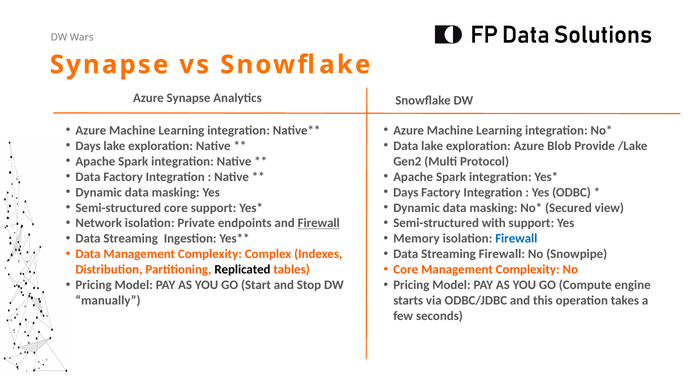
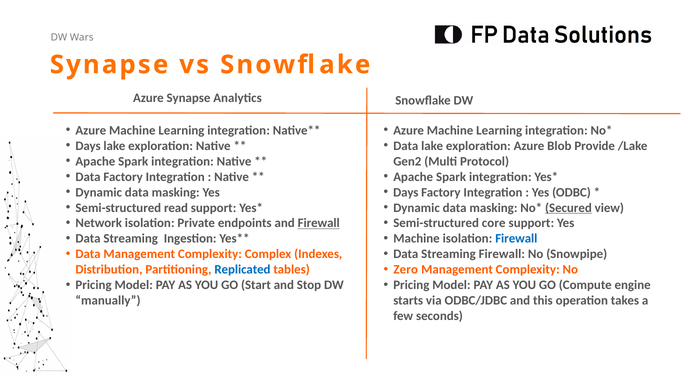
Semi-structured core: core -> read (176, 208)
Secured underline: none -> present (568, 208)
with: with -> core (494, 223)
Memory: Memory -> Machine (416, 239)
Core: Core -> Zero (406, 270)
Replicated colour: black -> blue (242, 270)
